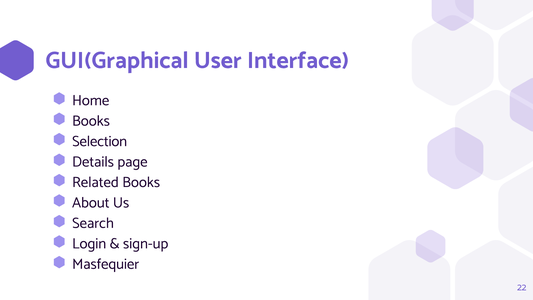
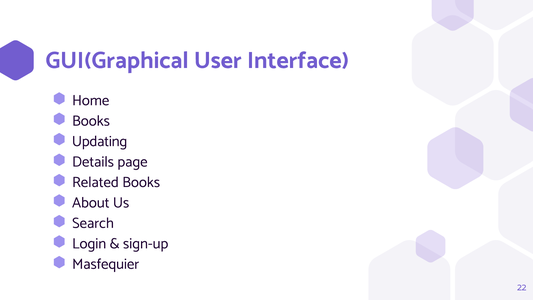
Selection: Selection -> Updating (100, 141)
